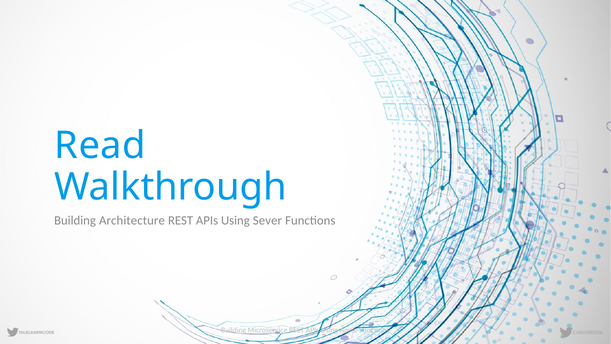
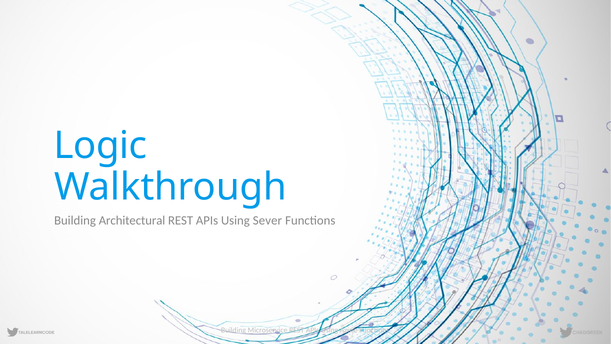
Read: Read -> Logic (100, 146)
Architecture: Architecture -> Architectural (132, 221)
